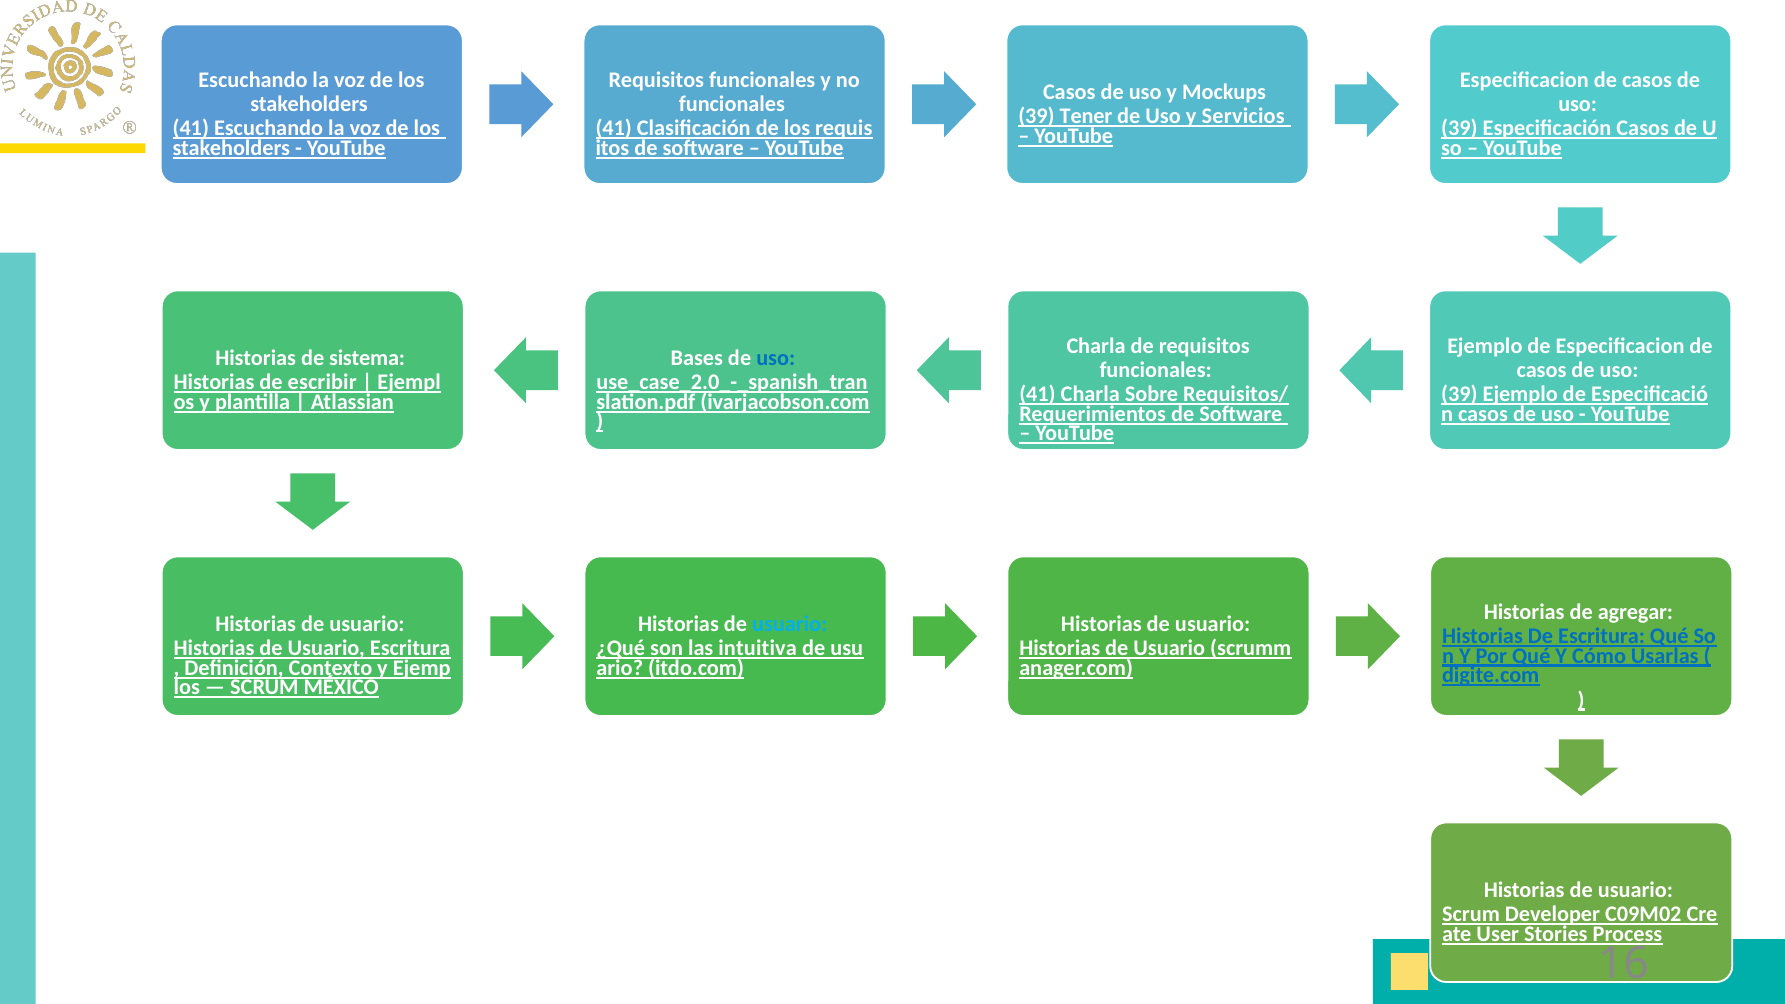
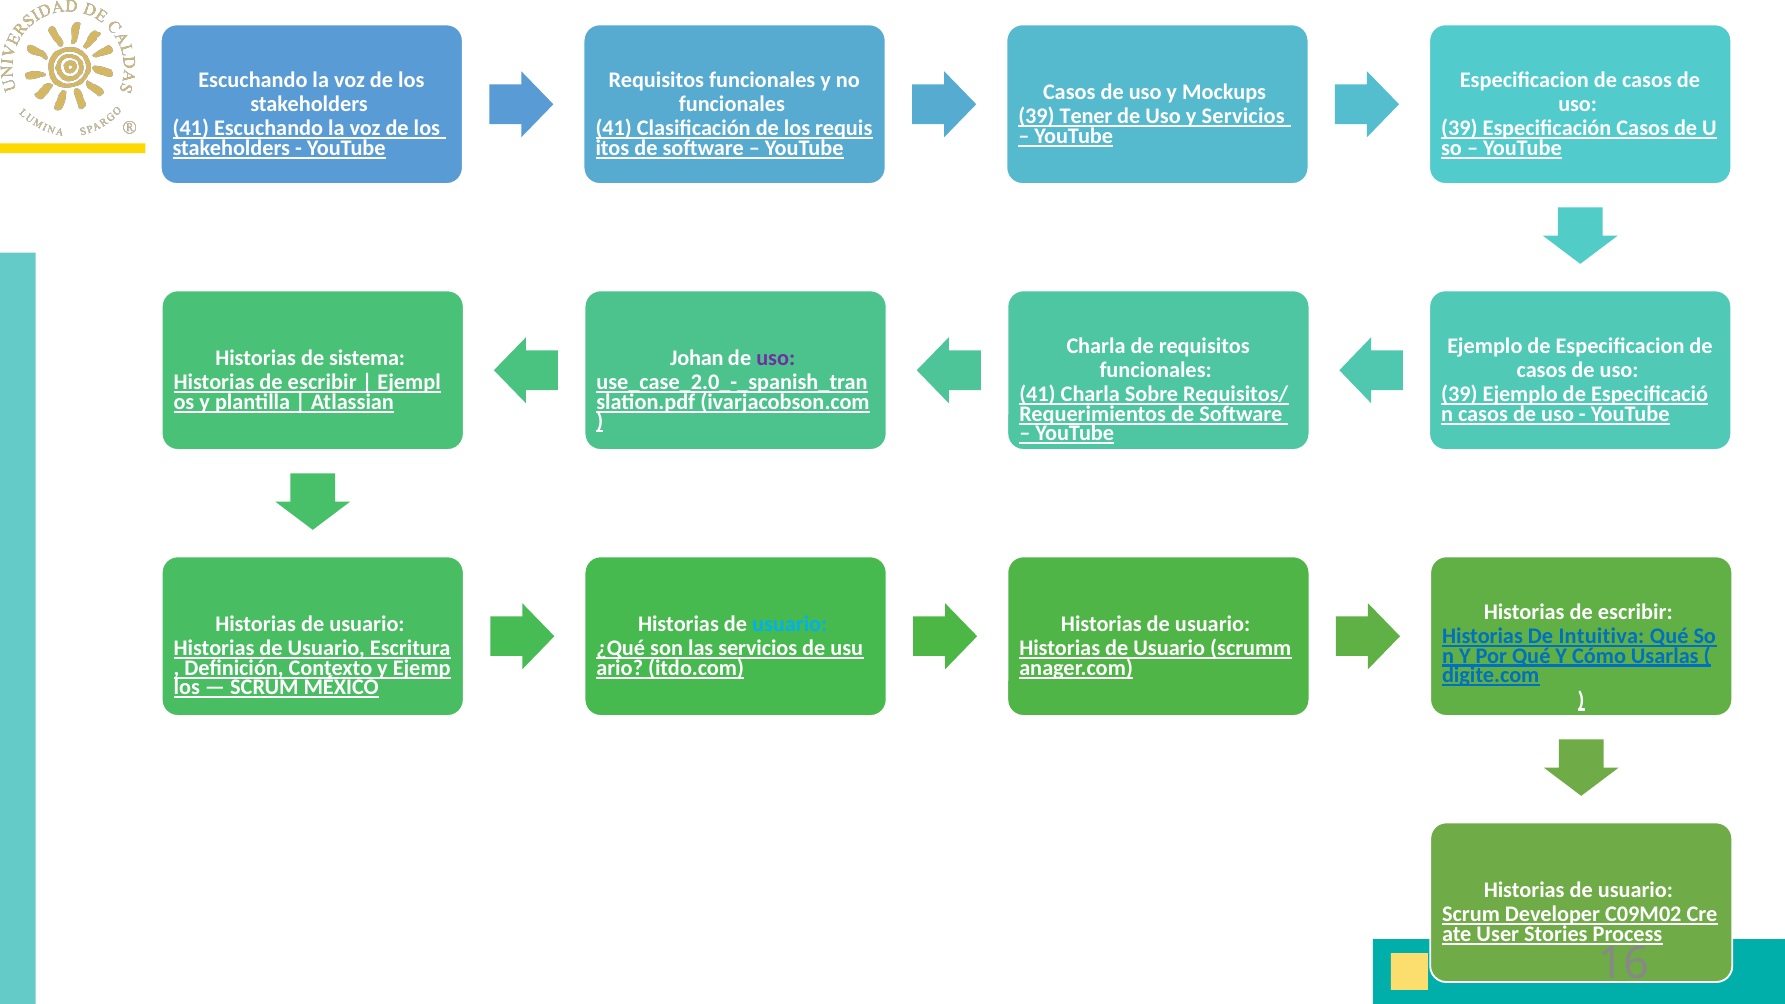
Bases: Bases -> Johan (697, 358)
uso colour: blue -> purple (776, 358)
agregar: agregar -> escribir (1635, 612)
De Escritura: Escritura -> Intuitiva (1601, 636)
las intuitiva: intuitiva -> servicios (758, 648)
